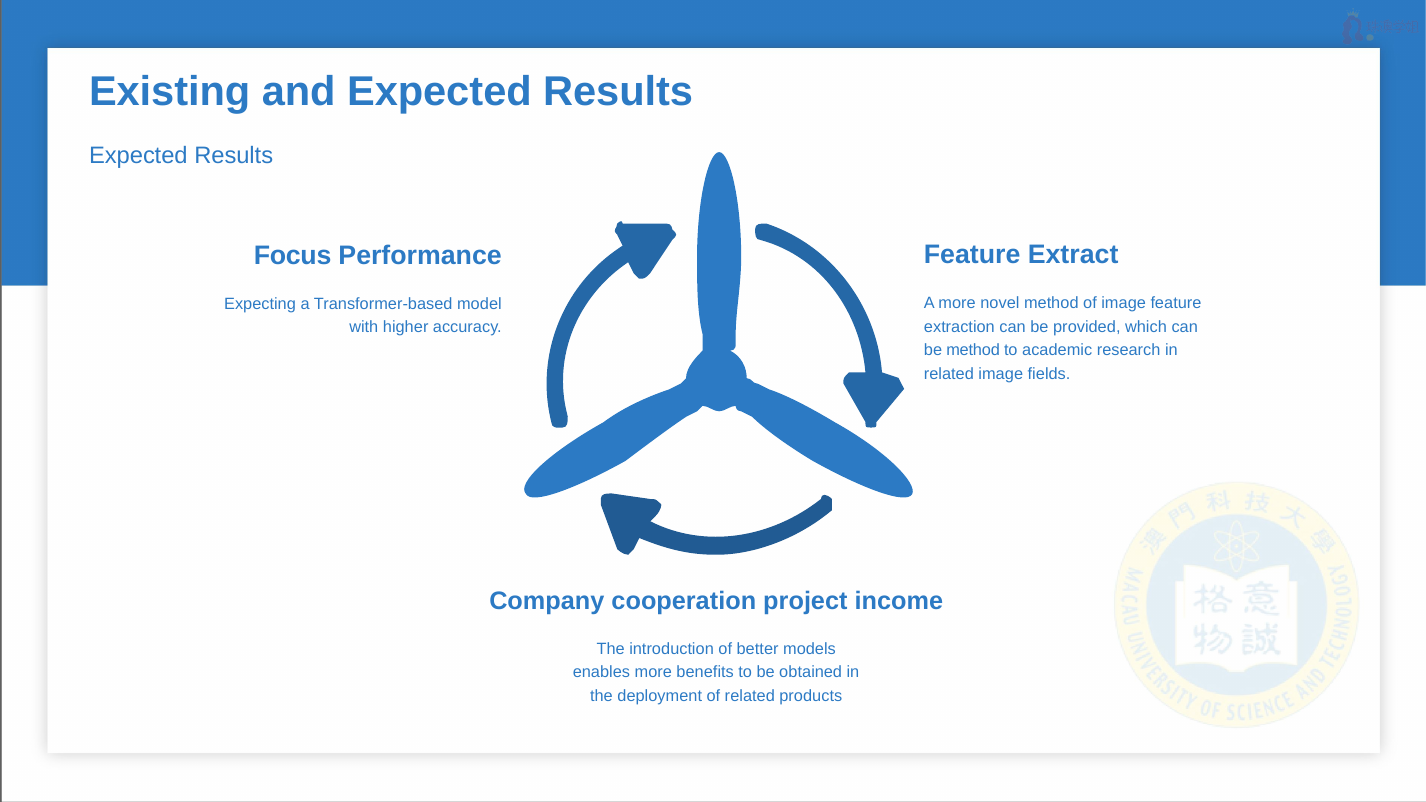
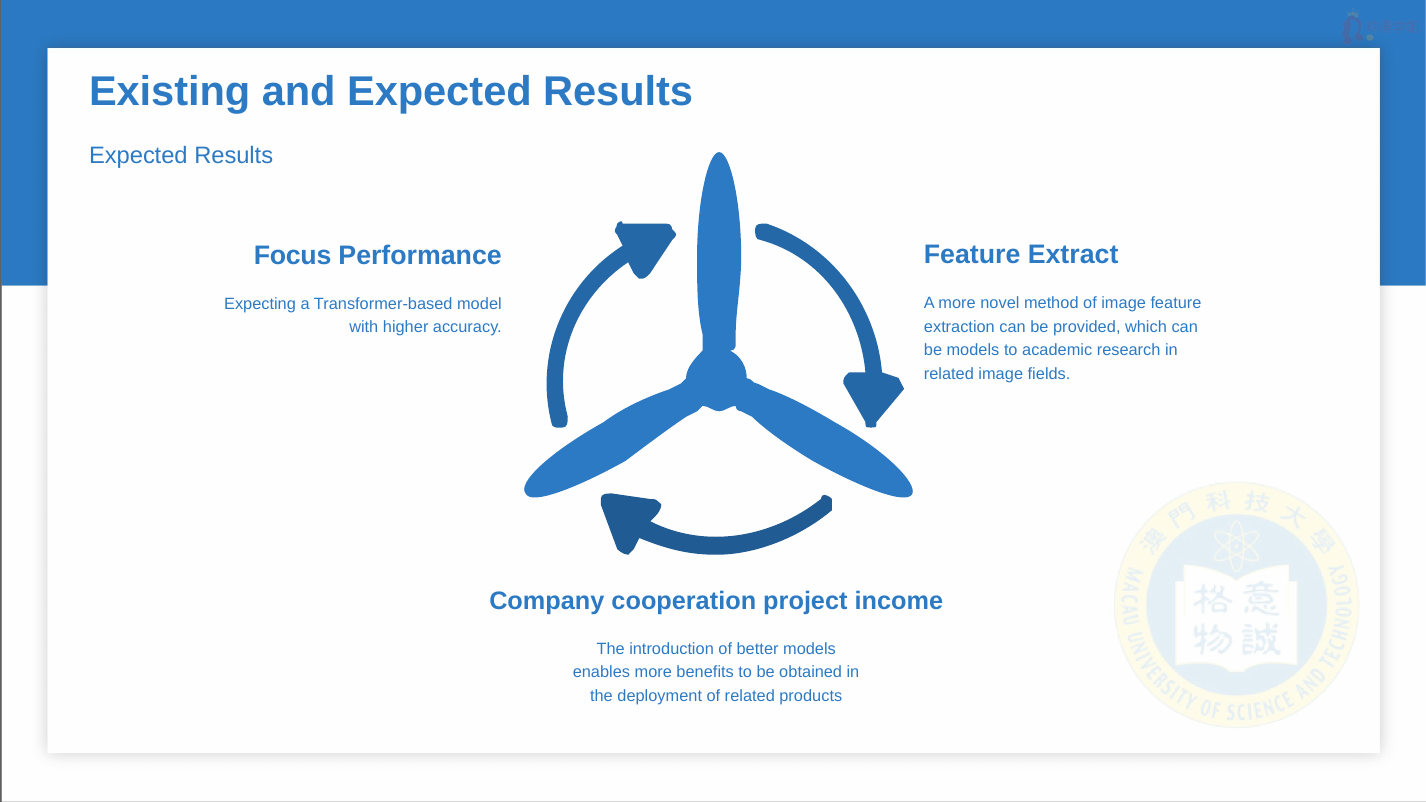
be method: method -> models (973, 350)
